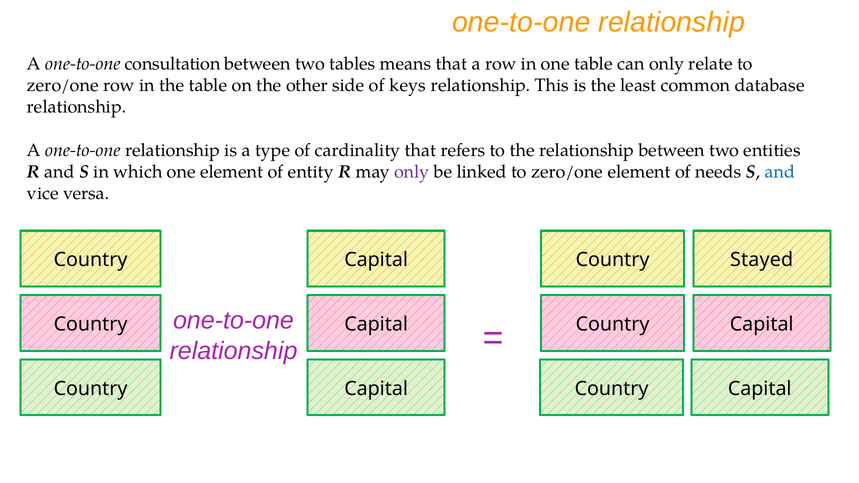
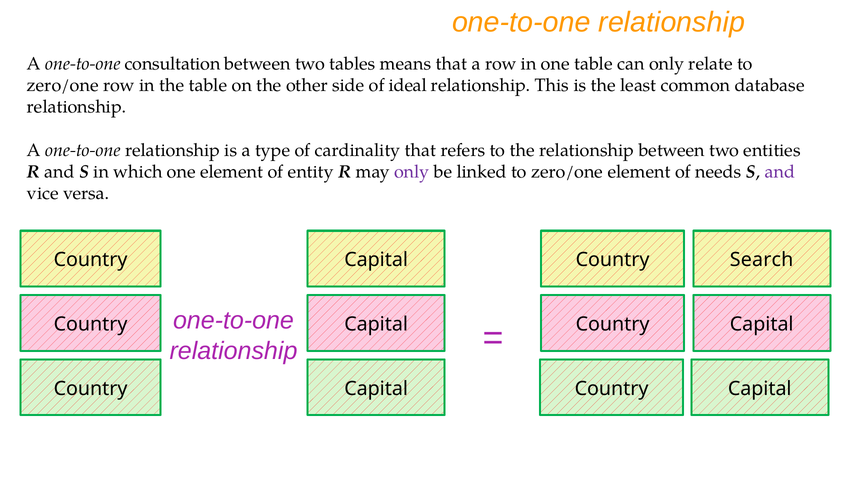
keys: keys -> ideal (408, 85)
and colour: blue -> purple (780, 172)
Stayed: Stayed -> Search (762, 260)
